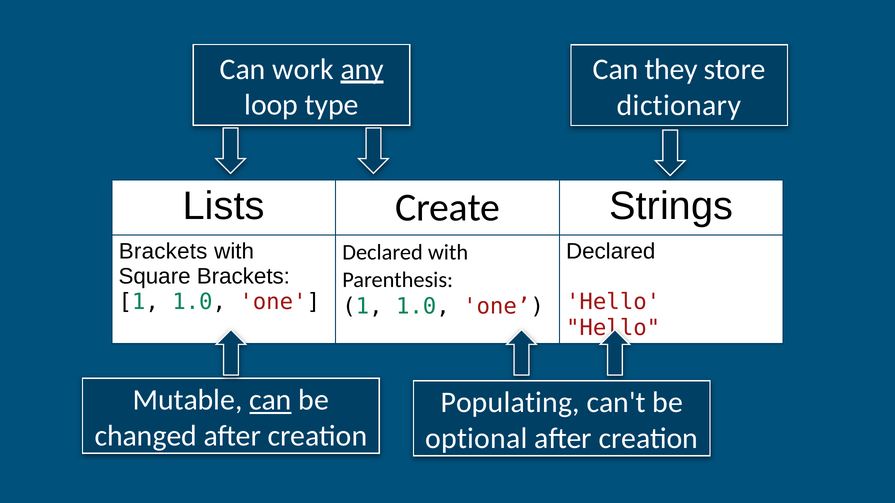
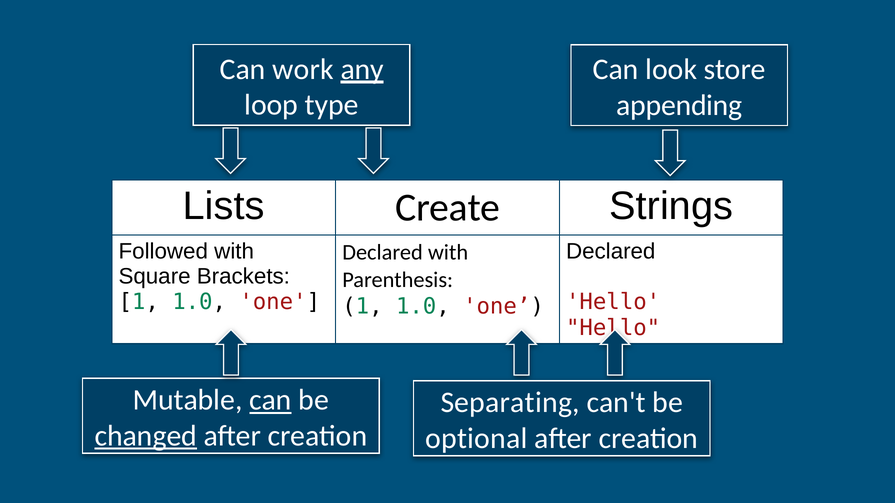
they: they -> look (671, 70)
dictionary: dictionary -> appending (679, 105)
Brackets: Brackets -> Followed (163, 252)
Populating: Populating -> Separating (510, 403)
changed underline: none -> present (146, 436)
